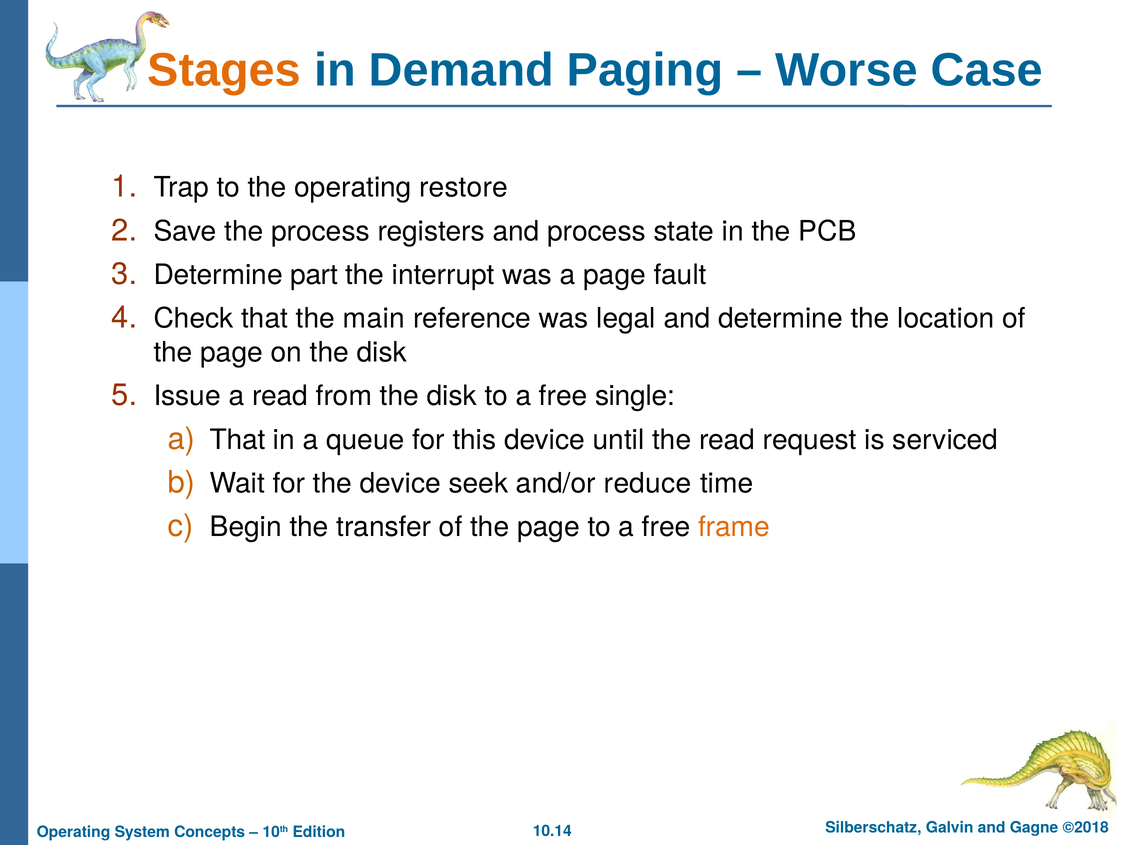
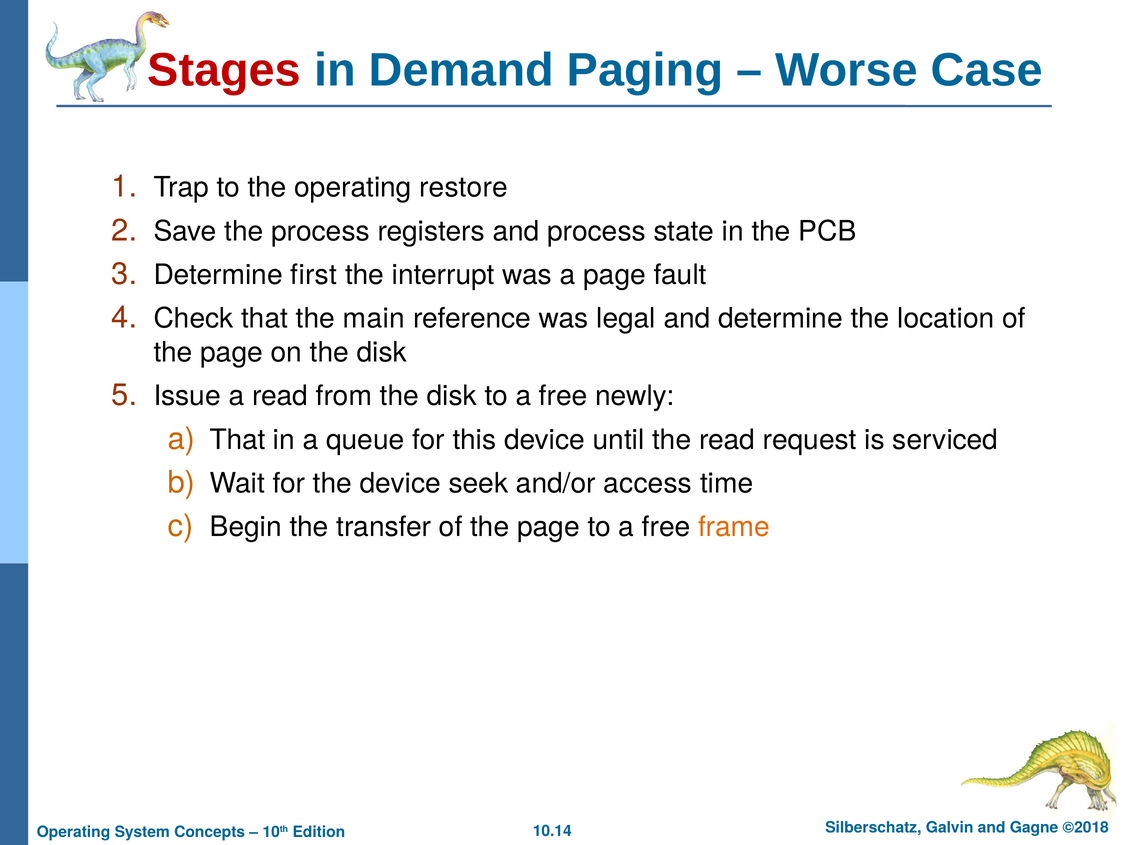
Stages colour: orange -> red (224, 70)
part: part -> first (314, 275)
single: single -> newly (635, 396)
reduce: reduce -> access (648, 484)
